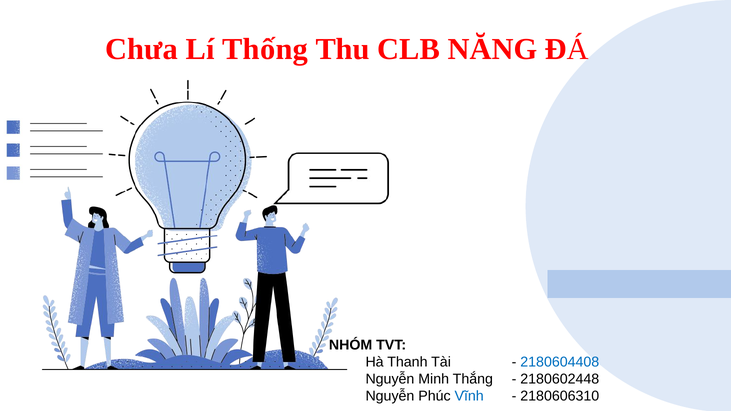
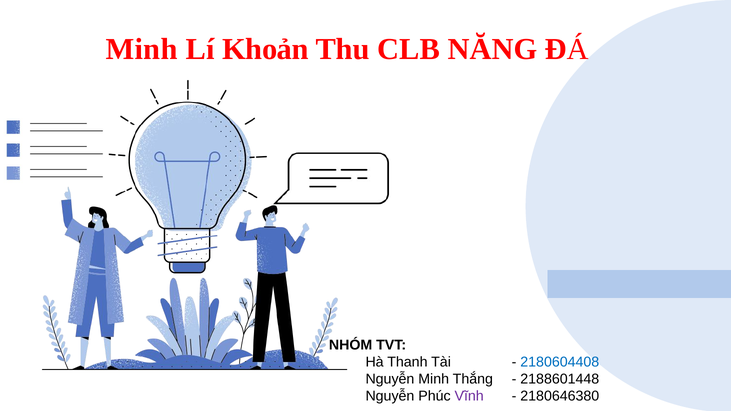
Chưa: Chưa -> Minh (142, 49)
Thống: Thống -> Khoản (265, 49)
2180602448: 2180602448 -> 2188601448 (560, 379)
Vĩnh colour: blue -> purple (469, 396)
2180606310: 2180606310 -> 2180646380 (560, 396)
